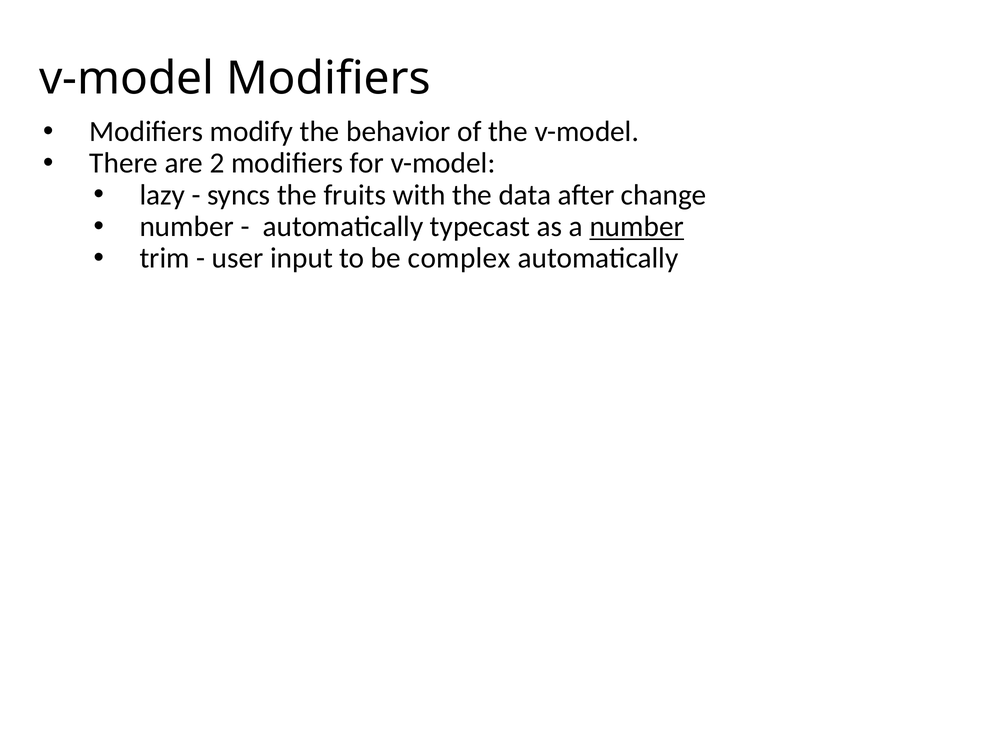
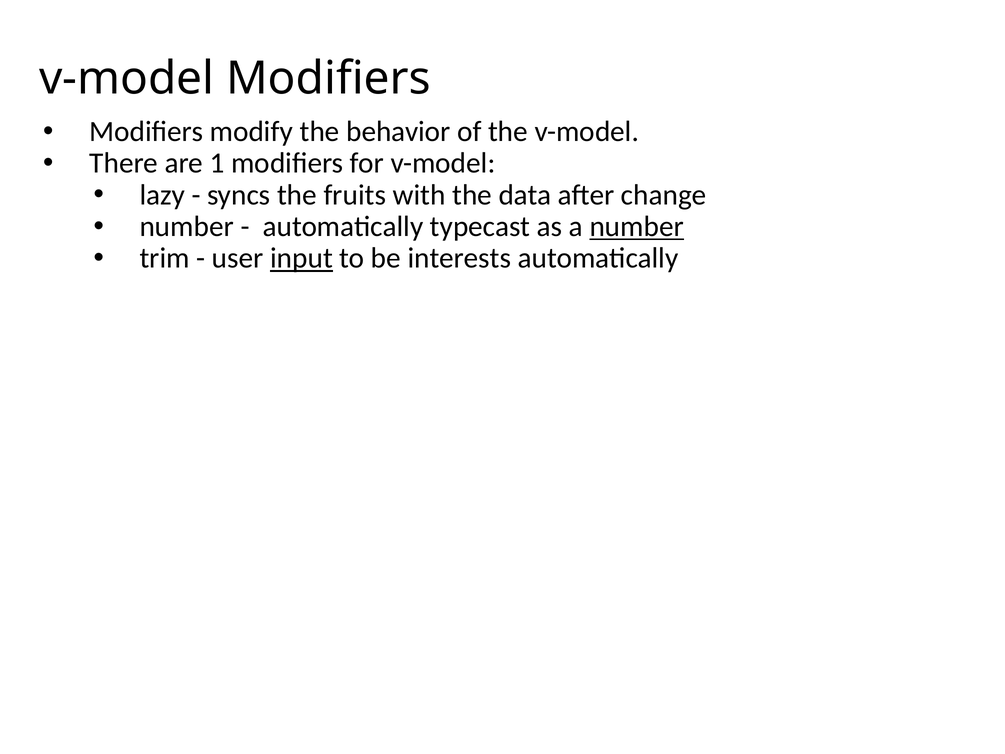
2: 2 -> 1 (217, 163)
input underline: none -> present (301, 258)
complex: complex -> interests (459, 258)
